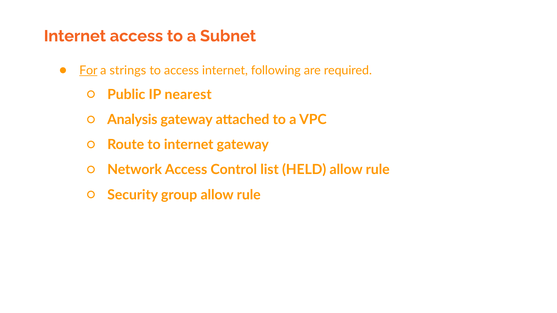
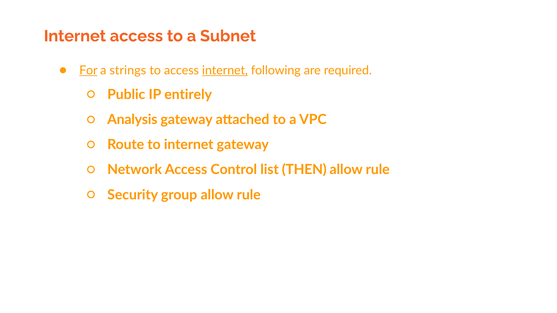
internet underline: none -> present (225, 70)
nearest: nearest -> entirely (188, 95)
HELD: HELD -> THEN (304, 170)
